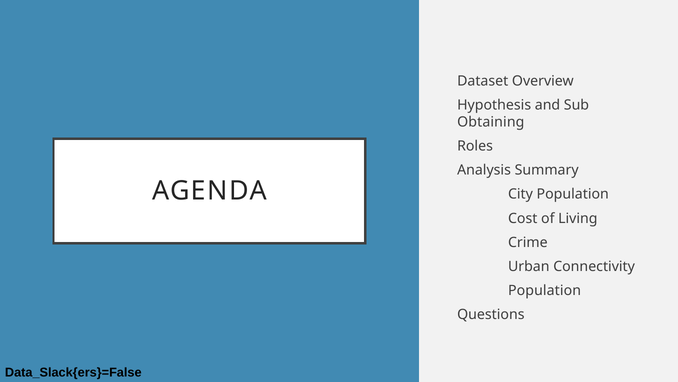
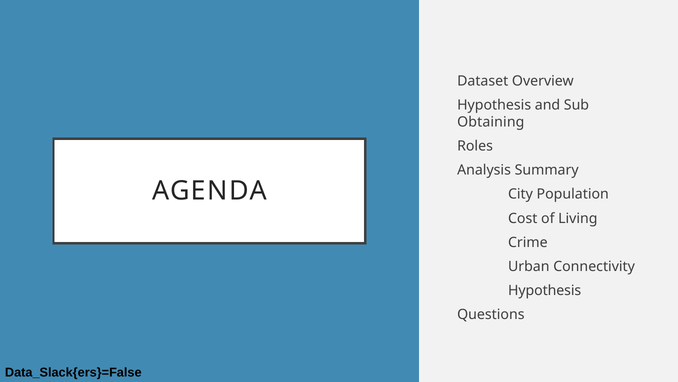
Population: Population -> Hypothesis (545, 290)
